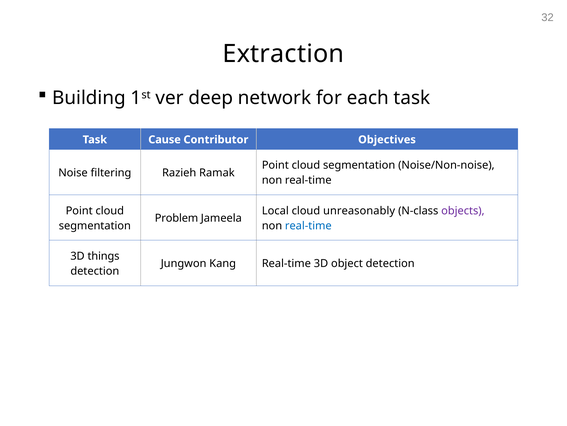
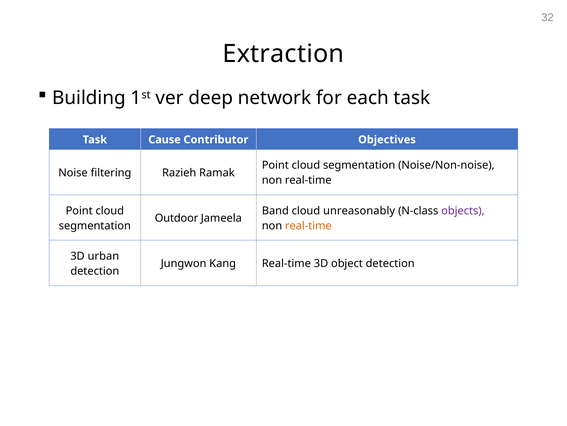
Local: Local -> Band (275, 210)
Problem: Problem -> Outdoor (177, 218)
real-time colour: blue -> orange (308, 225)
things: things -> urban (103, 256)
